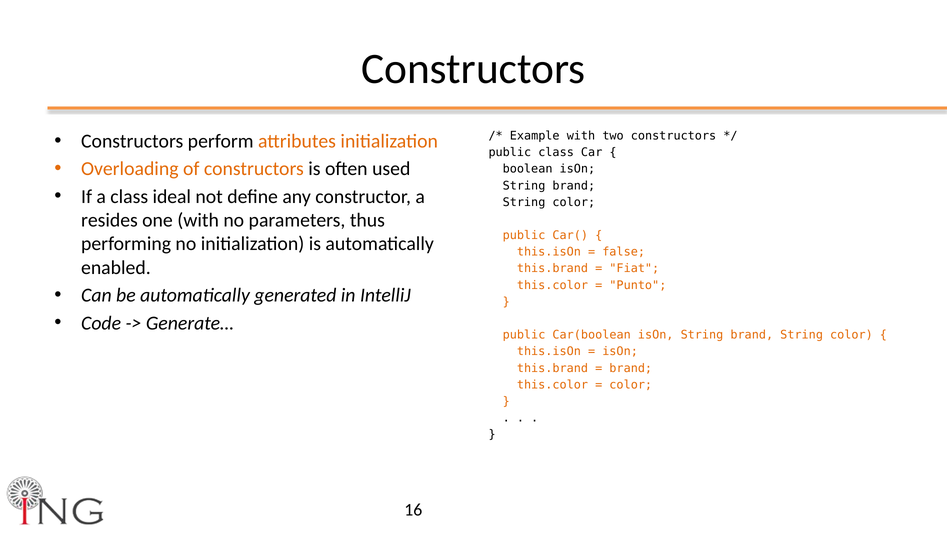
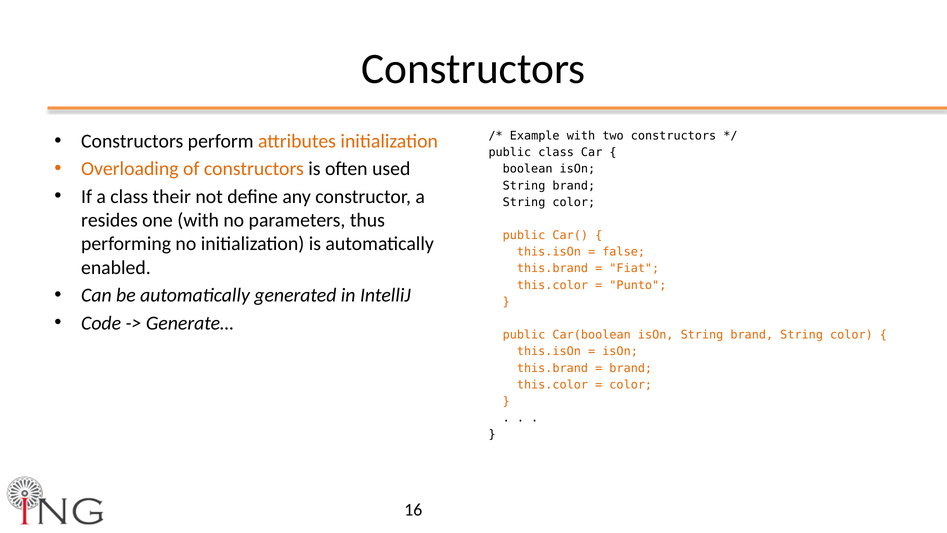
ideal: ideal -> their (172, 196)
